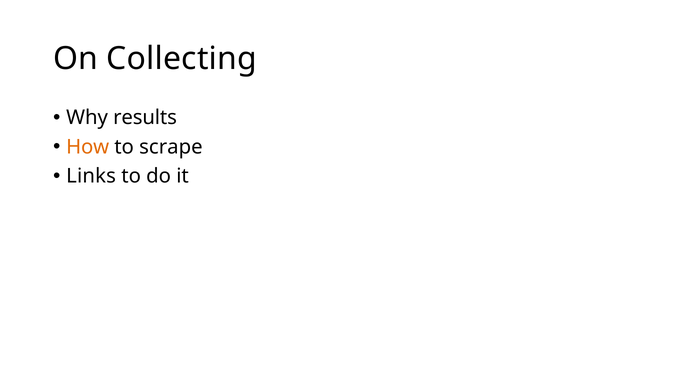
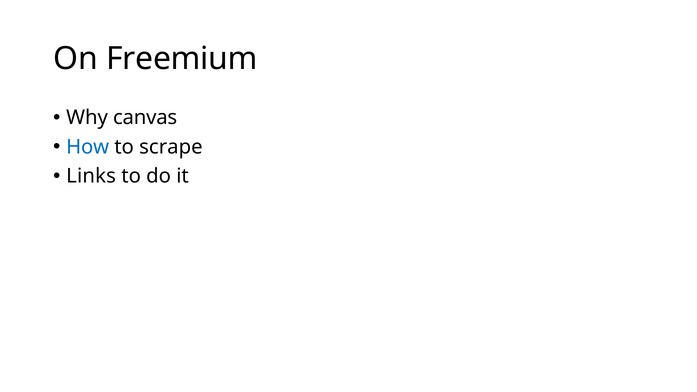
Collecting: Collecting -> Freemium (182, 59)
results: results -> canvas (145, 118)
How colour: orange -> blue (88, 147)
